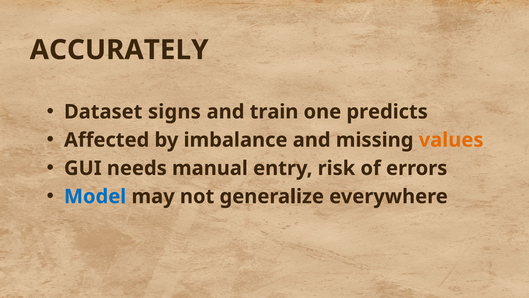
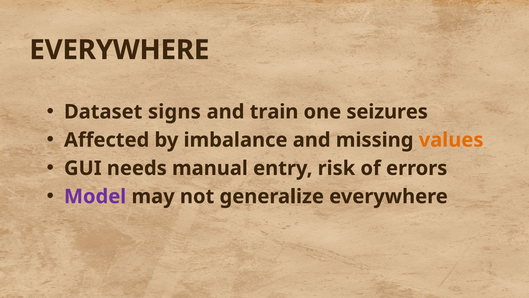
ACCURATELY: ACCURATELY -> EVERYWHERE (119, 50)
predicts: predicts -> seizures (387, 112)
Model colour: blue -> purple (95, 196)
